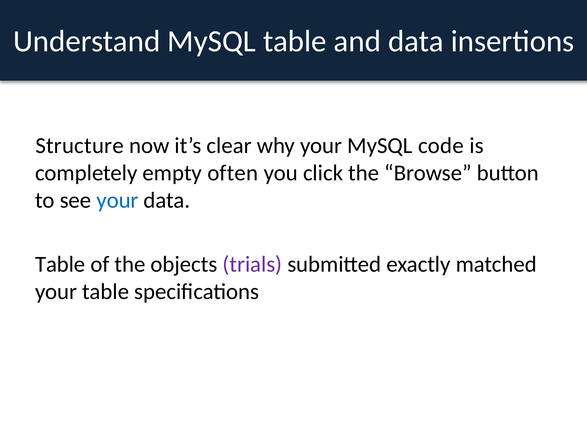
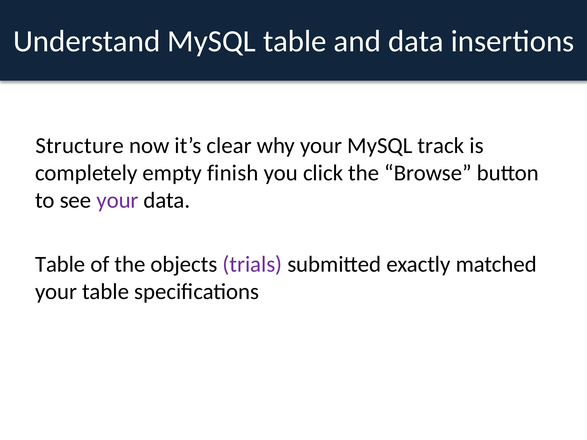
code: code -> track (441, 146)
often: often -> finish (233, 173)
your colour: blue -> purple (117, 201)
